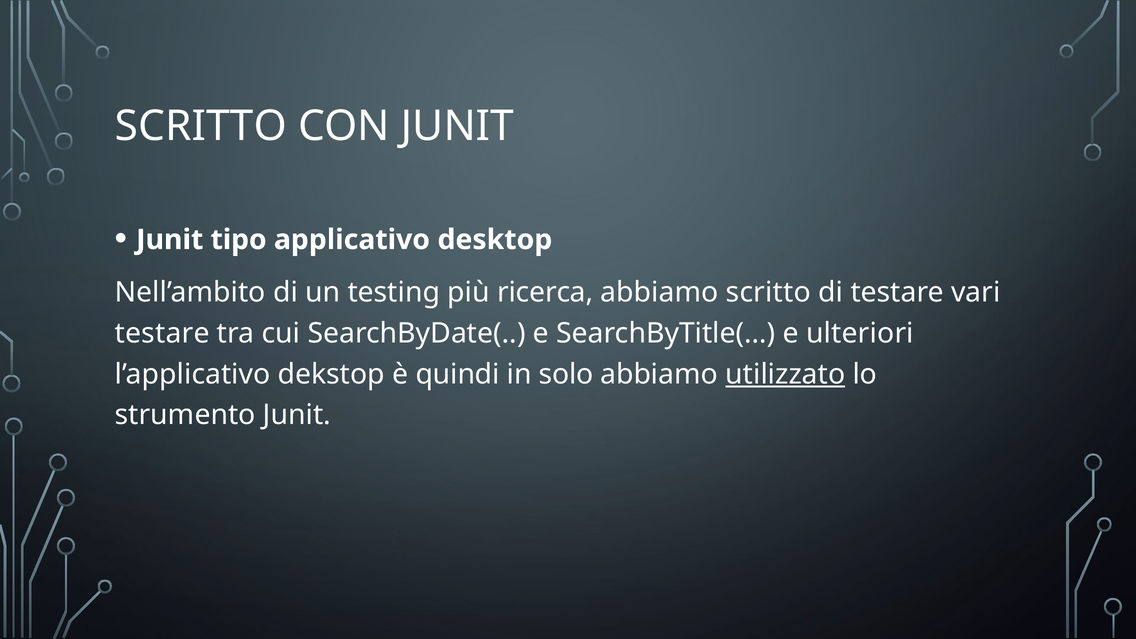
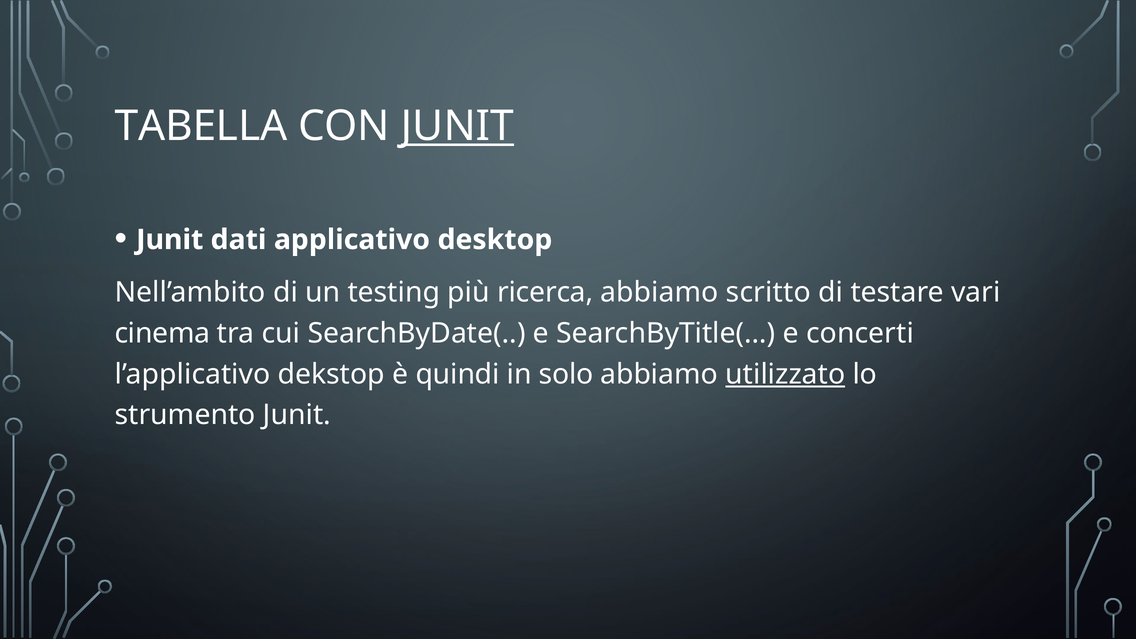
SCRITTO: SCRITTO -> TABELLA (201, 126)
JUNIT underline: none -> present (457, 126)
tipo: tipo -> dati (239, 240)
testare: testare -> cinema (162, 333)
ulteriori: ulteriori -> concerti (860, 333)
